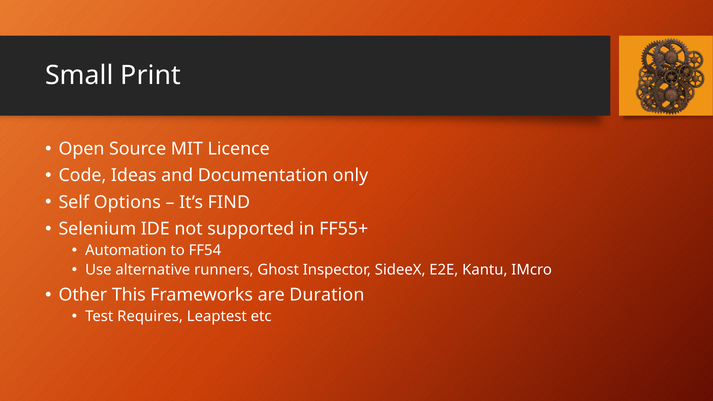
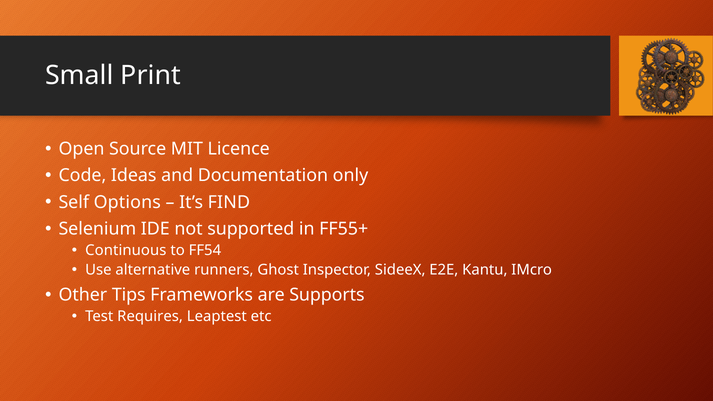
Automation: Automation -> Continuous (126, 250)
This: This -> Tips (129, 295)
Duration: Duration -> Supports (327, 295)
